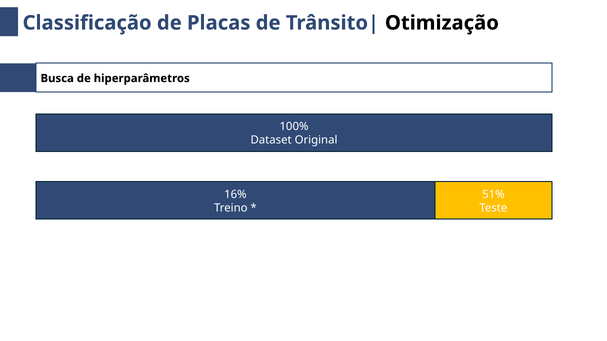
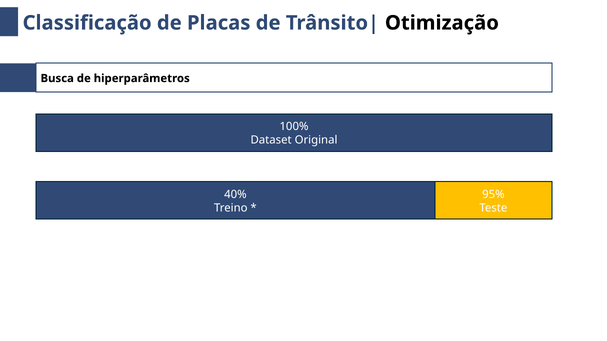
16%: 16% -> 40% (235, 195)
51%: 51% -> 95% (493, 195)
